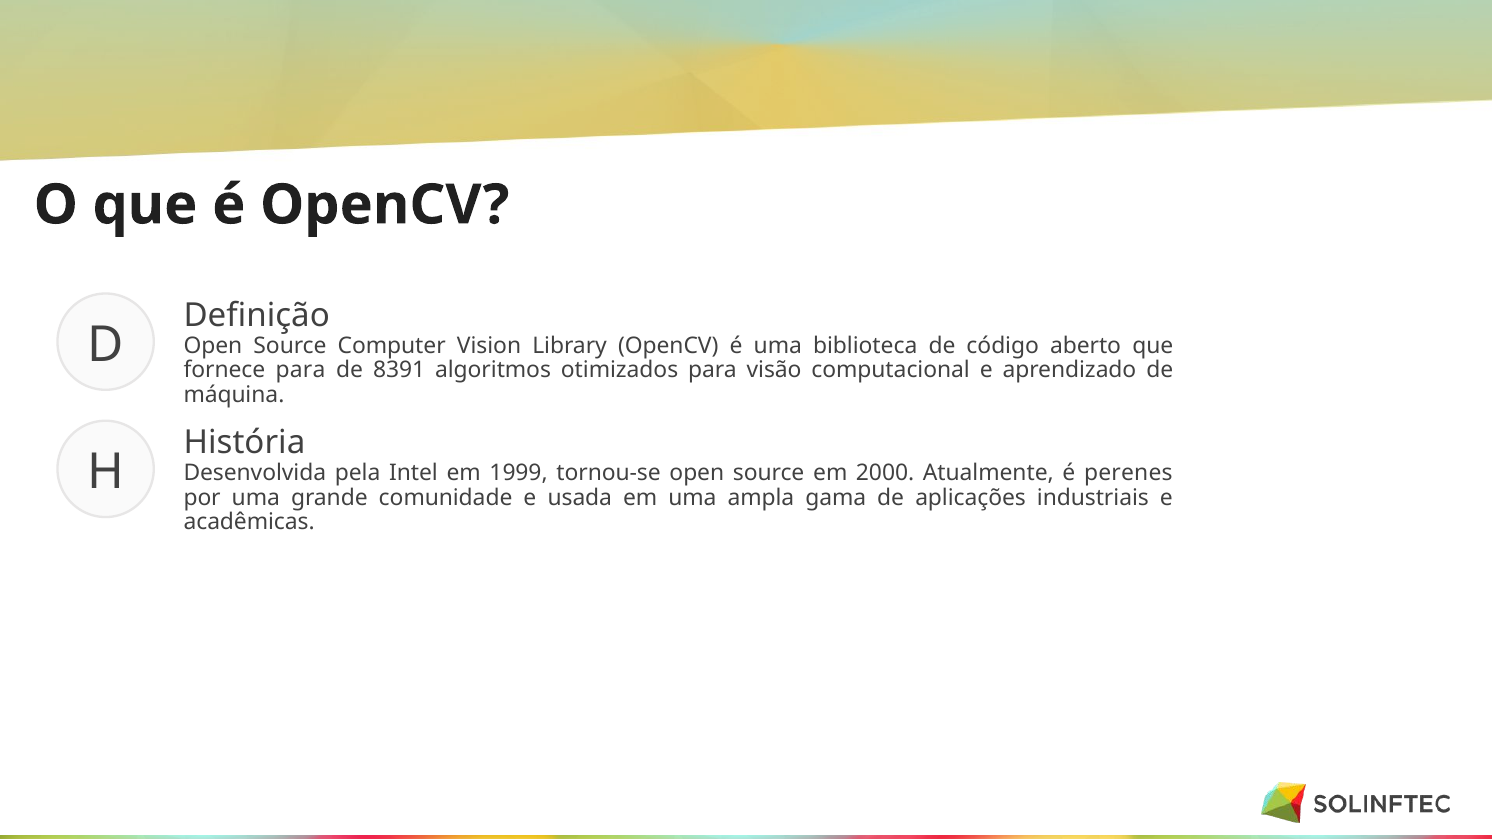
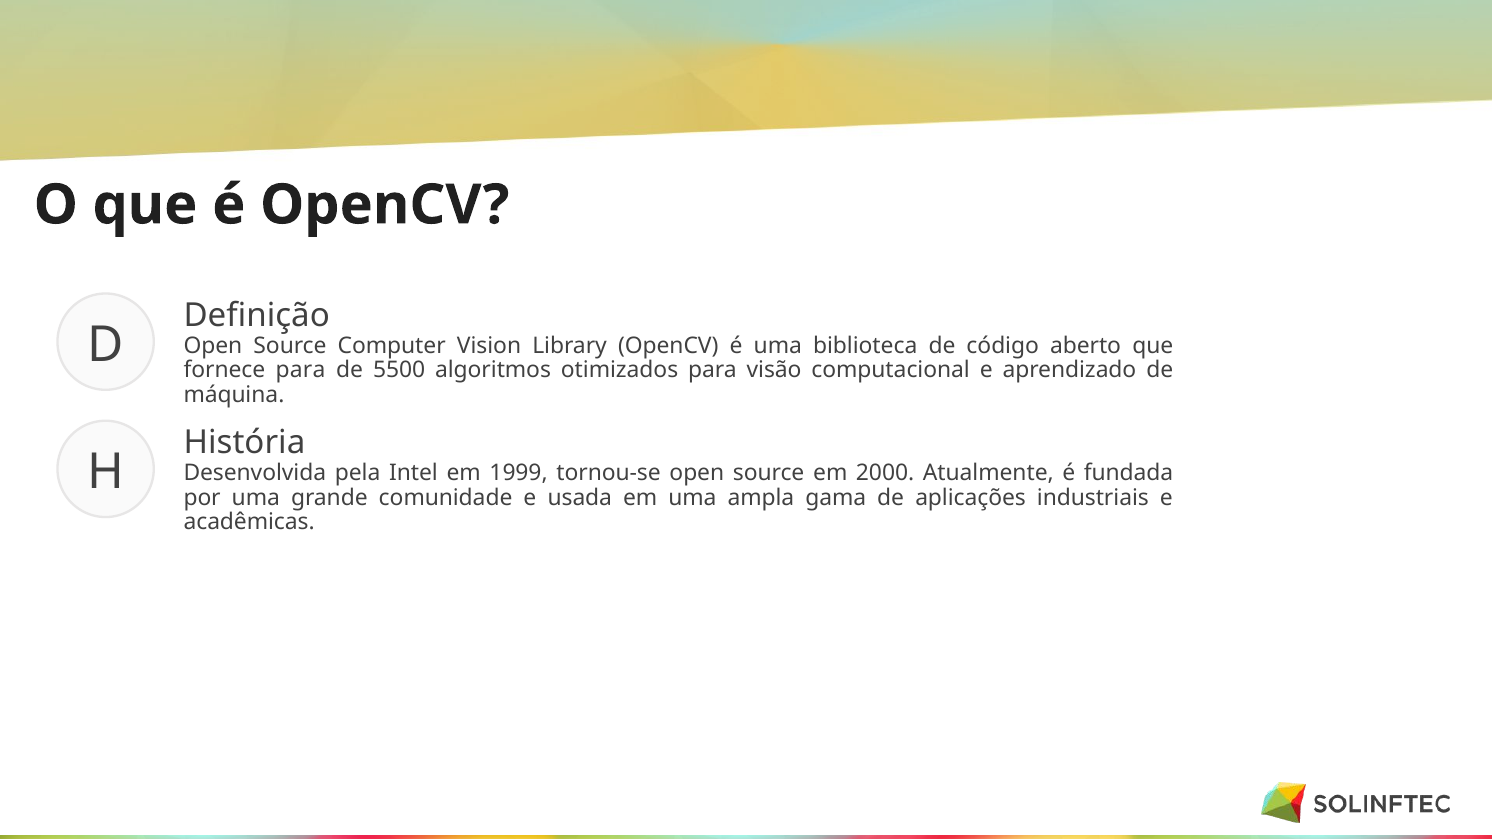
8391: 8391 -> 5500 (399, 370)
perenes: perenes -> fundada (1129, 473)
